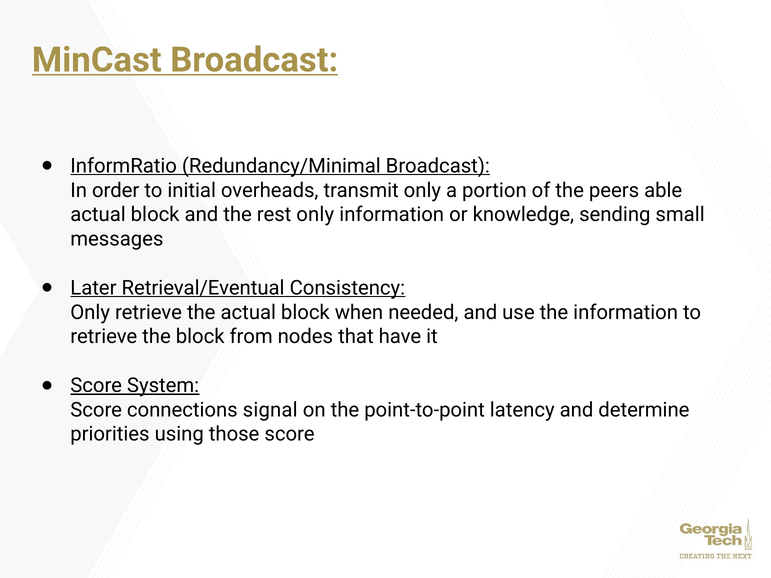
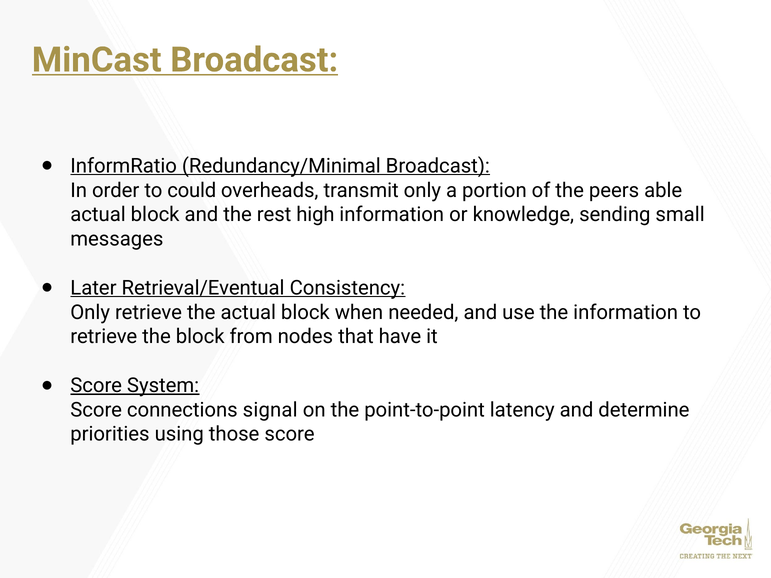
initial: initial -> could (192, 190)
rest only: only -> high (315, 215)
